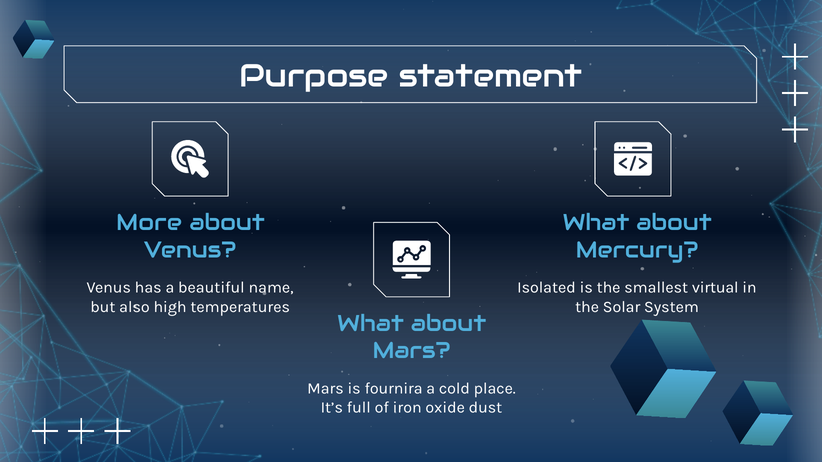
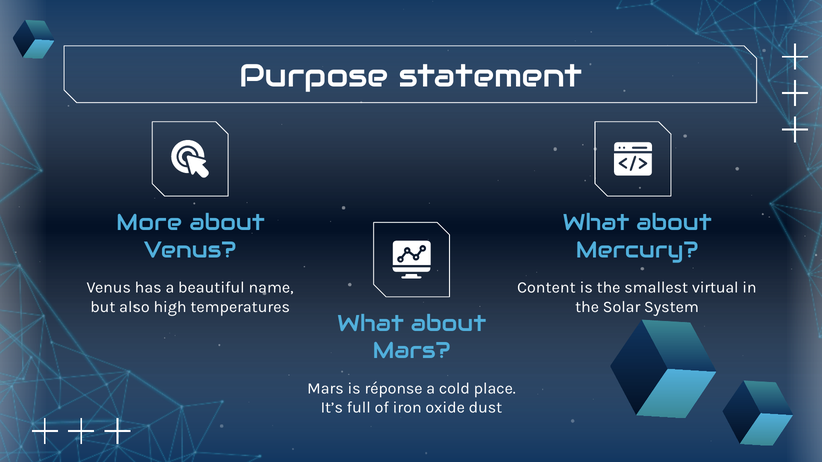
Isolated: Isolated -> Content (546, 288)
fournira: fournira -> réponse (394, 389)
